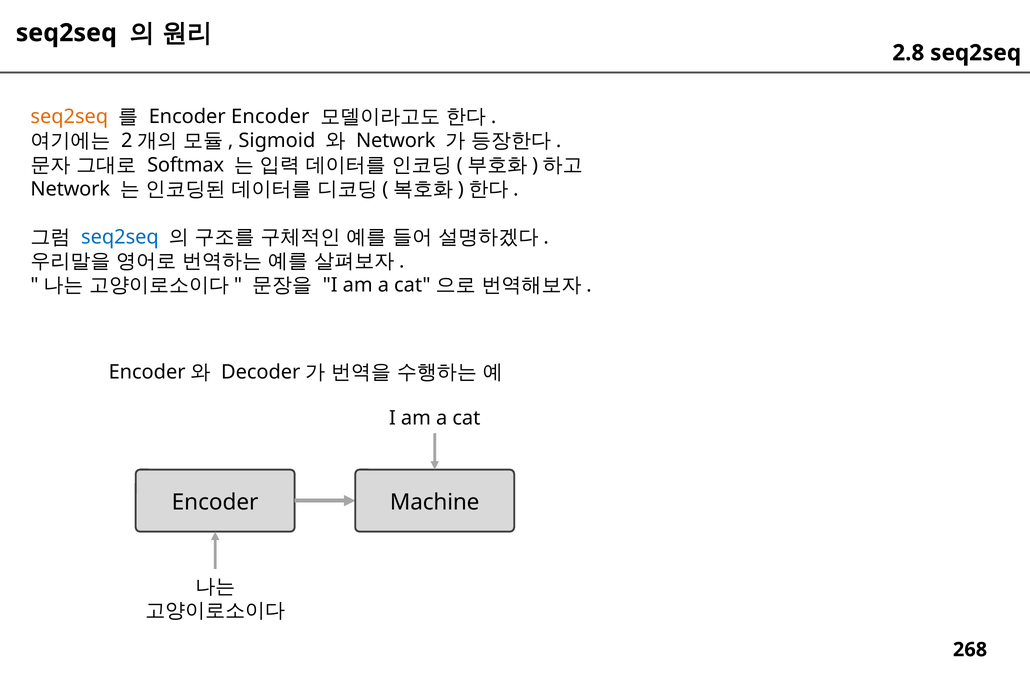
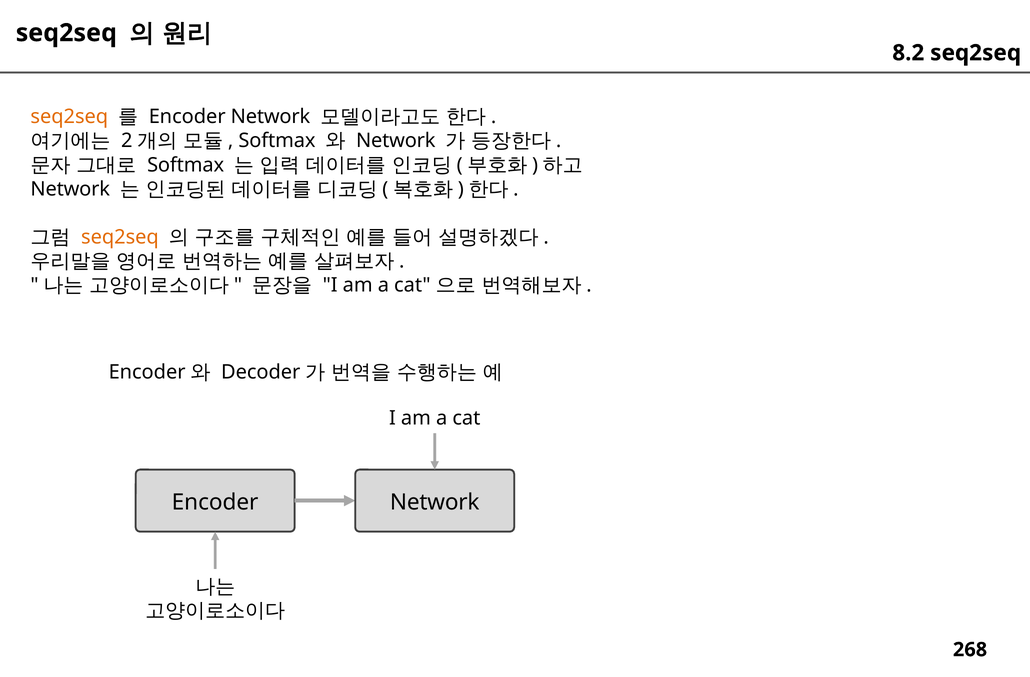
2.8: 2.8 -> 8.2 (908, 53)
Encoder: Encoder -> Network (270, 117)
Sigmoid: Sigmoid -> Softmax (277, 141)
seq2seq colour: blue -> orange (120, 237)
Machine: Machine -> Network (435, 502)
